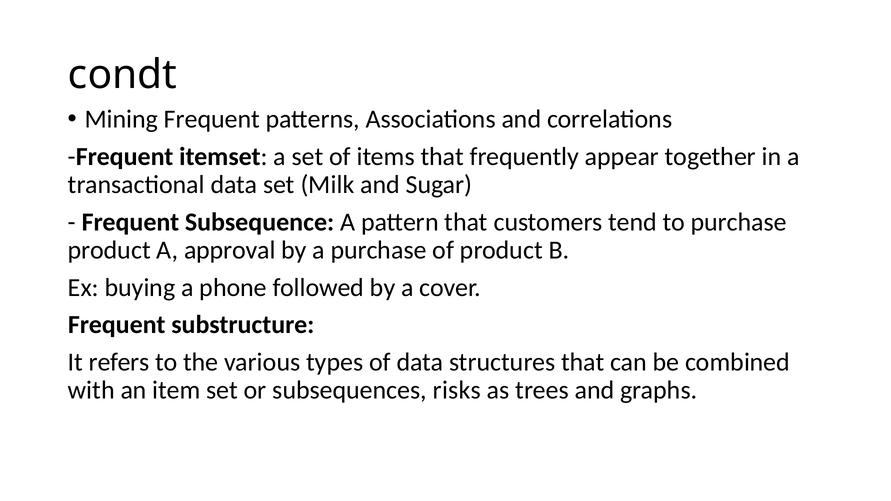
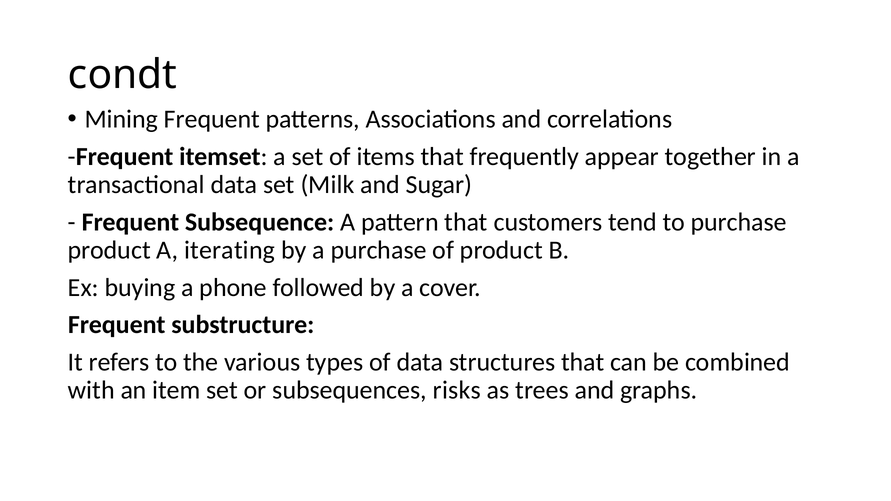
approval: approval -> iterating (230, 250)
